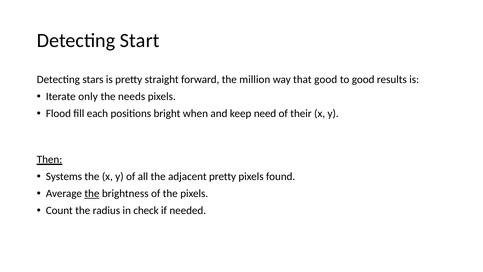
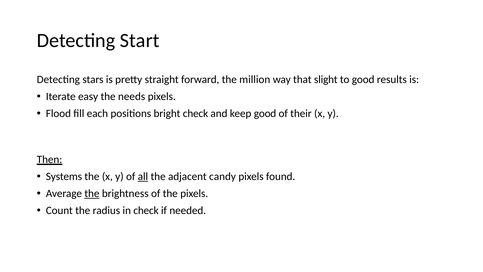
that good: good -> slight (326, 80)
only: only -> easy (88, 97)
bright when: when -> check (196, 114)
keep need: need -> good (265, 114)
all underline: none -> present (143, 176)
adjacent pretty: pretty -> candy (223, 176)
